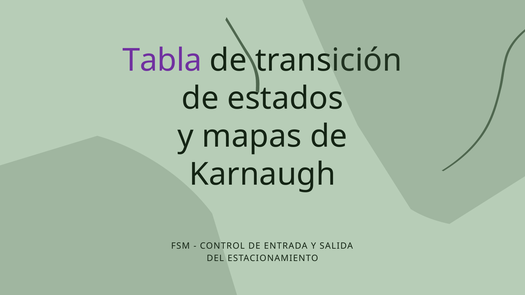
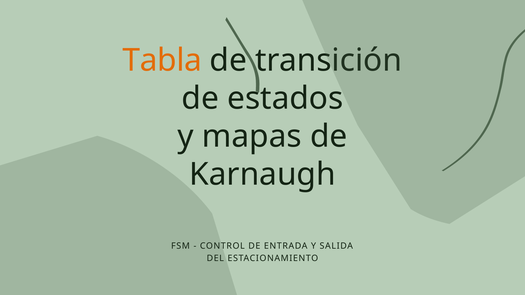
Tabla colour: purple -> orange (162, 60)
